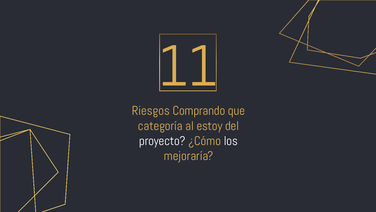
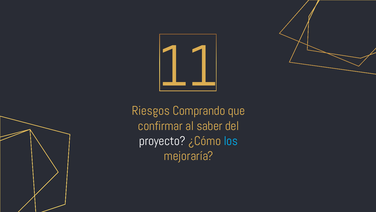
categoría: categoría -> confirmar (160, 126)
estoy: estoy -> saber (209, 126)
los colour: white -> light blue (231, 141)
